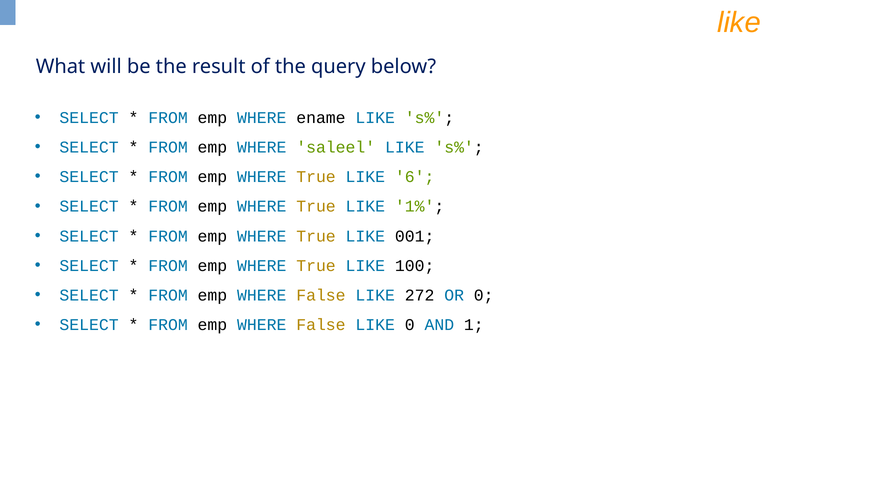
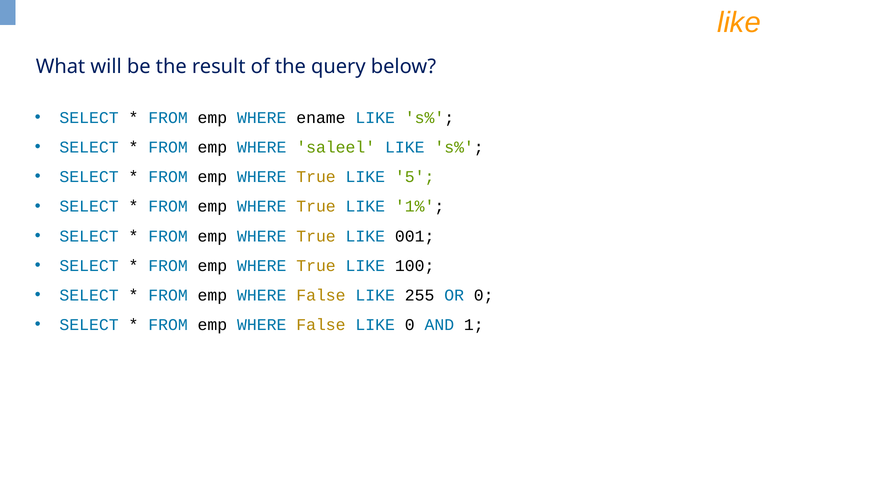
6: 6 -> 5 (415, 177)
272: 272 -> 255 (420, 295)
